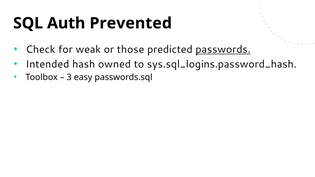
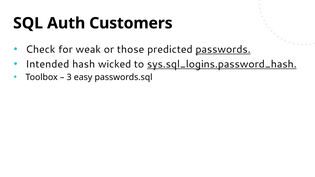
Prevented: Prevented -> Customers (131, 23)
owned: owned -> wicked (115, 64)
sys.sql_logins.password_hash underline: none -> present (222, 64)
